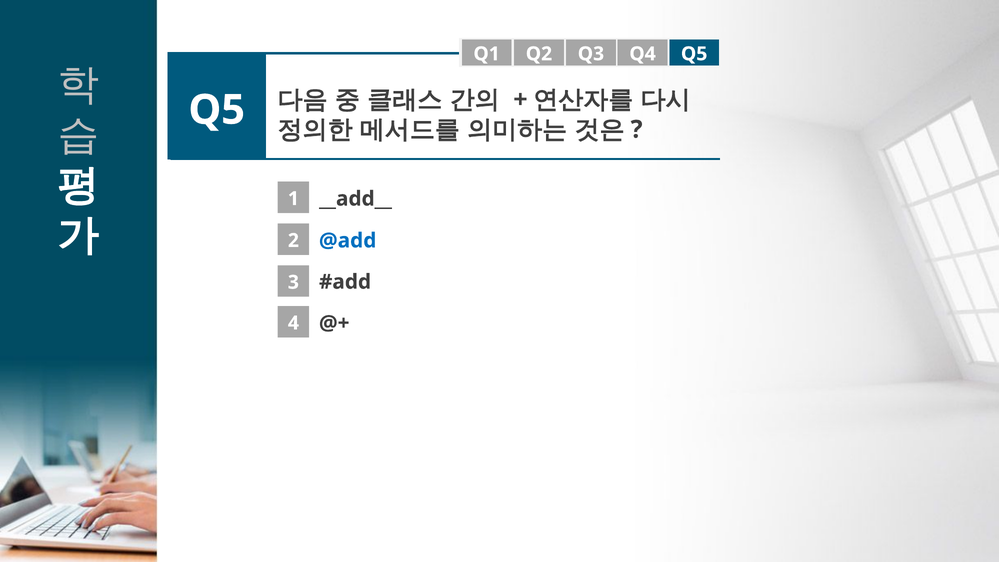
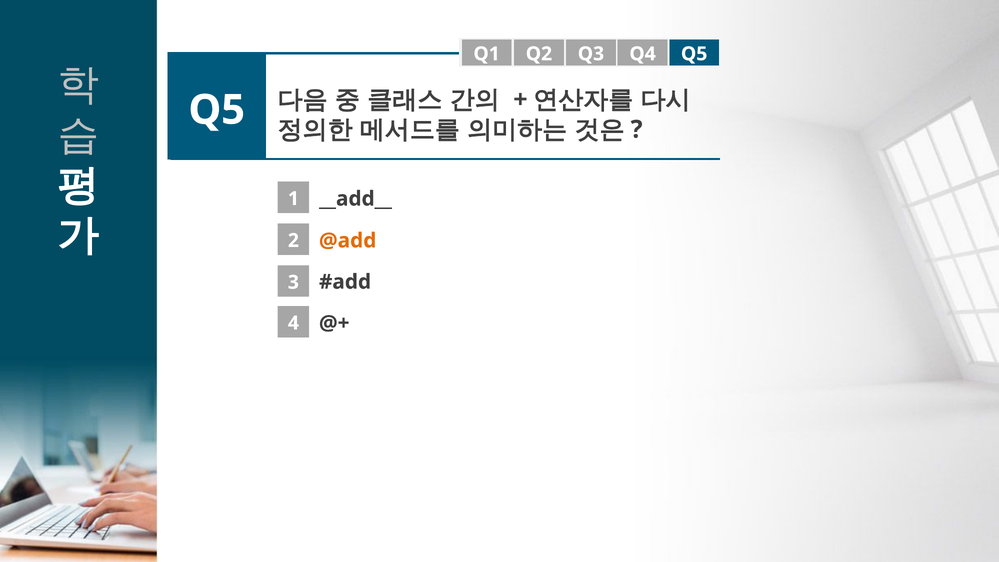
@add colour: blue -> orange (348, 241)
